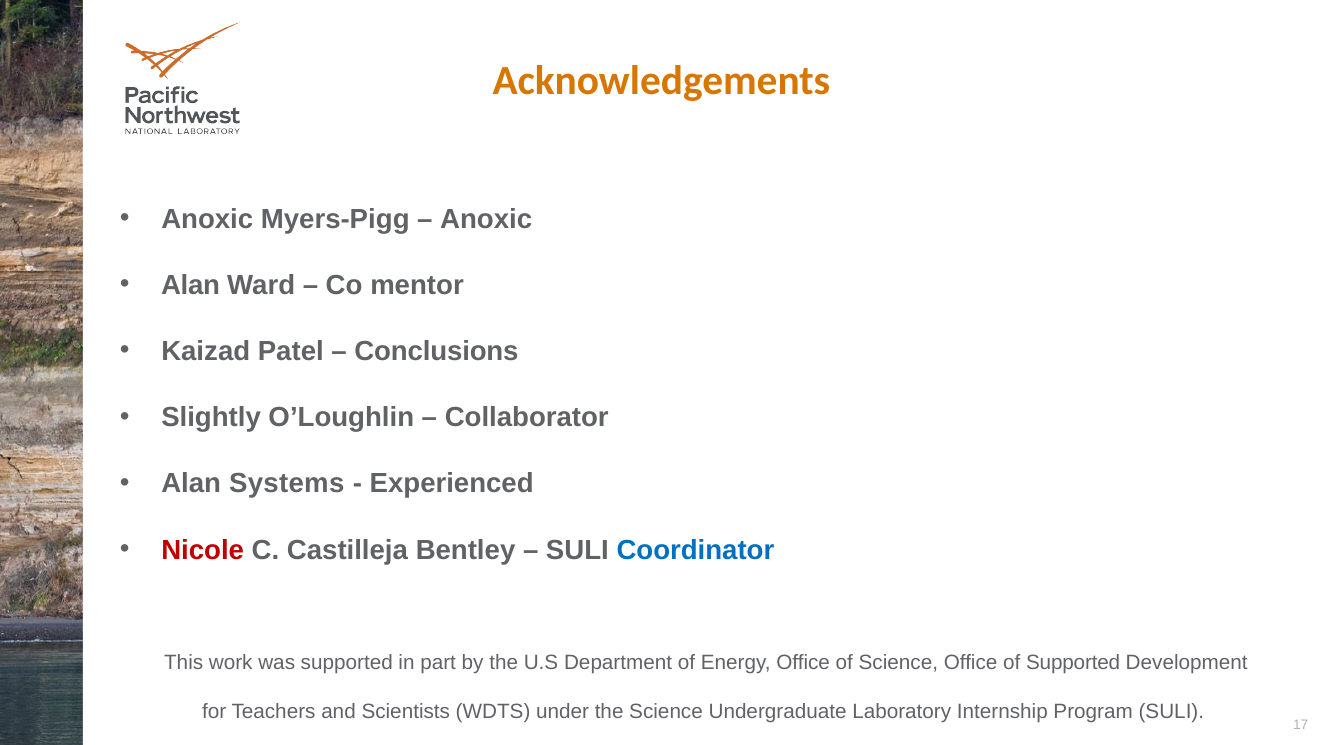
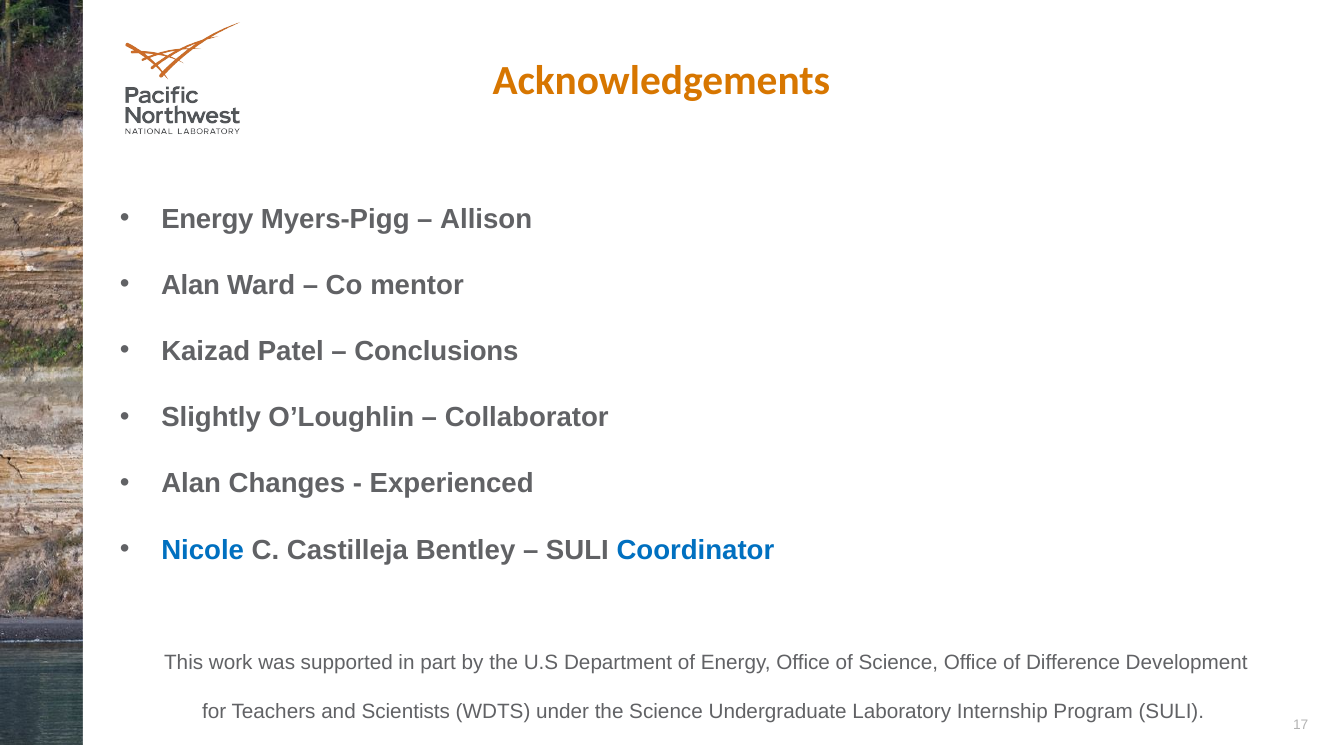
Anoxic: Anoxic -> Energy (207, 219)
Anoxic: Anoxic -> Allison (486, 219)
Systems: Systems -> Changes (287, 484)
Nicole colour: red -> blue (203, 550)
of Supported: Supported -> Difference (1073, 663)
